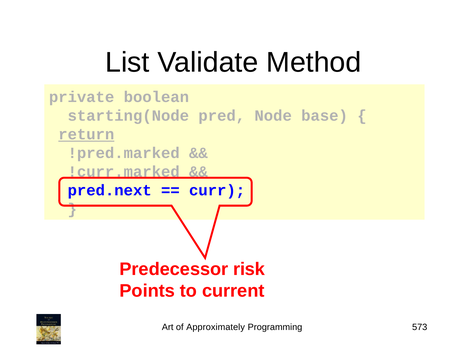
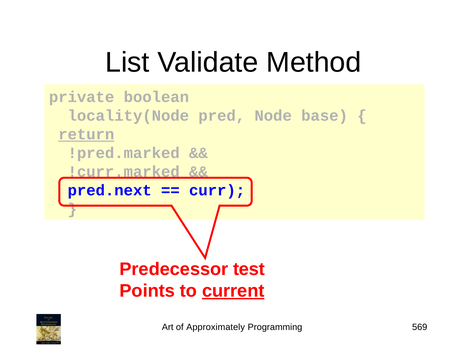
starting(Node: starting(Node -> locality(Node (128, 116)
risk: risk -> test (249, 269)
current underline: none -> present (233, 291)
573: 573 -> 569 (420, 328)
